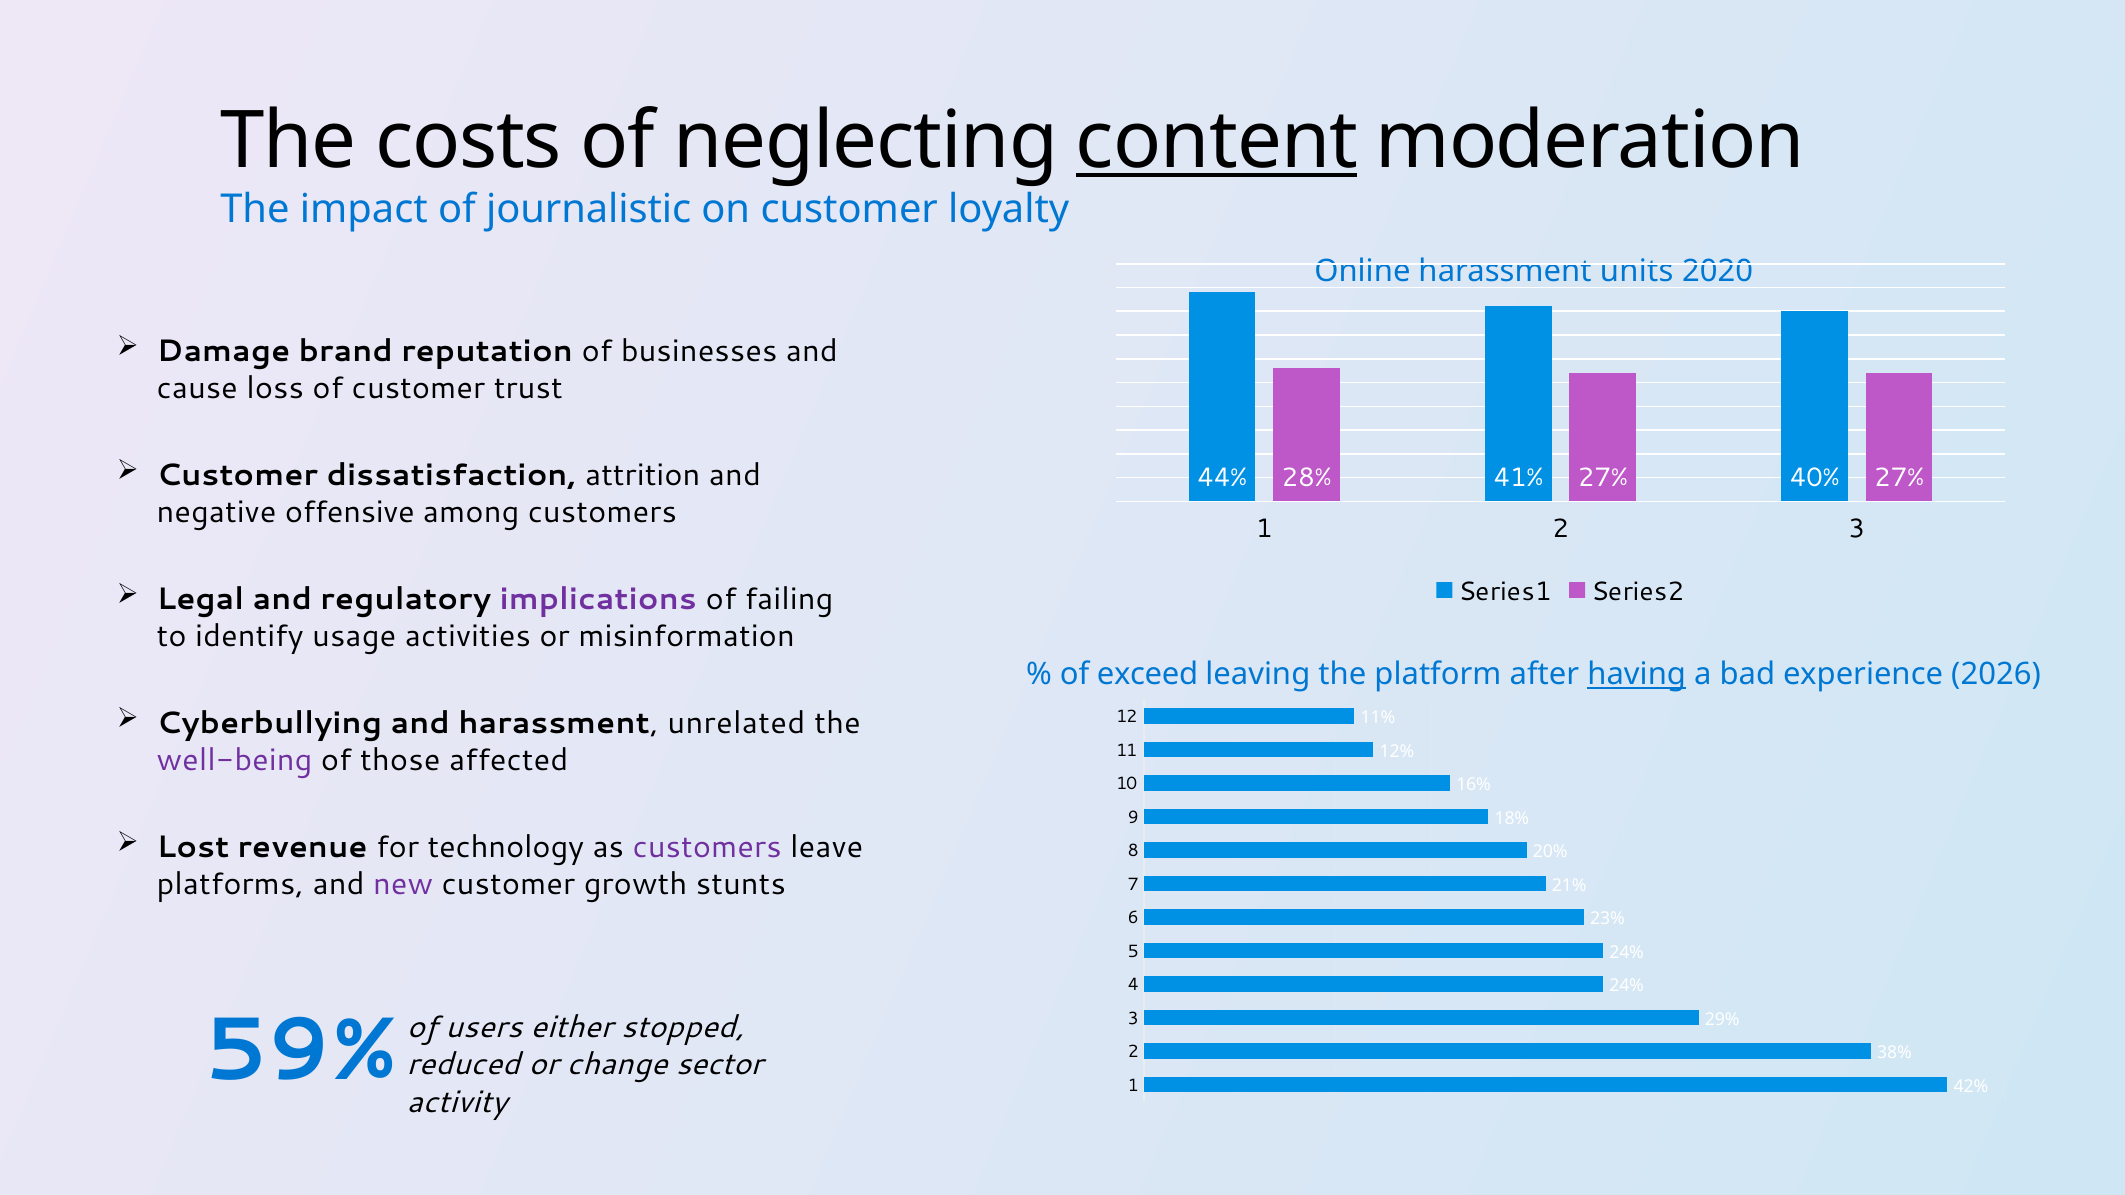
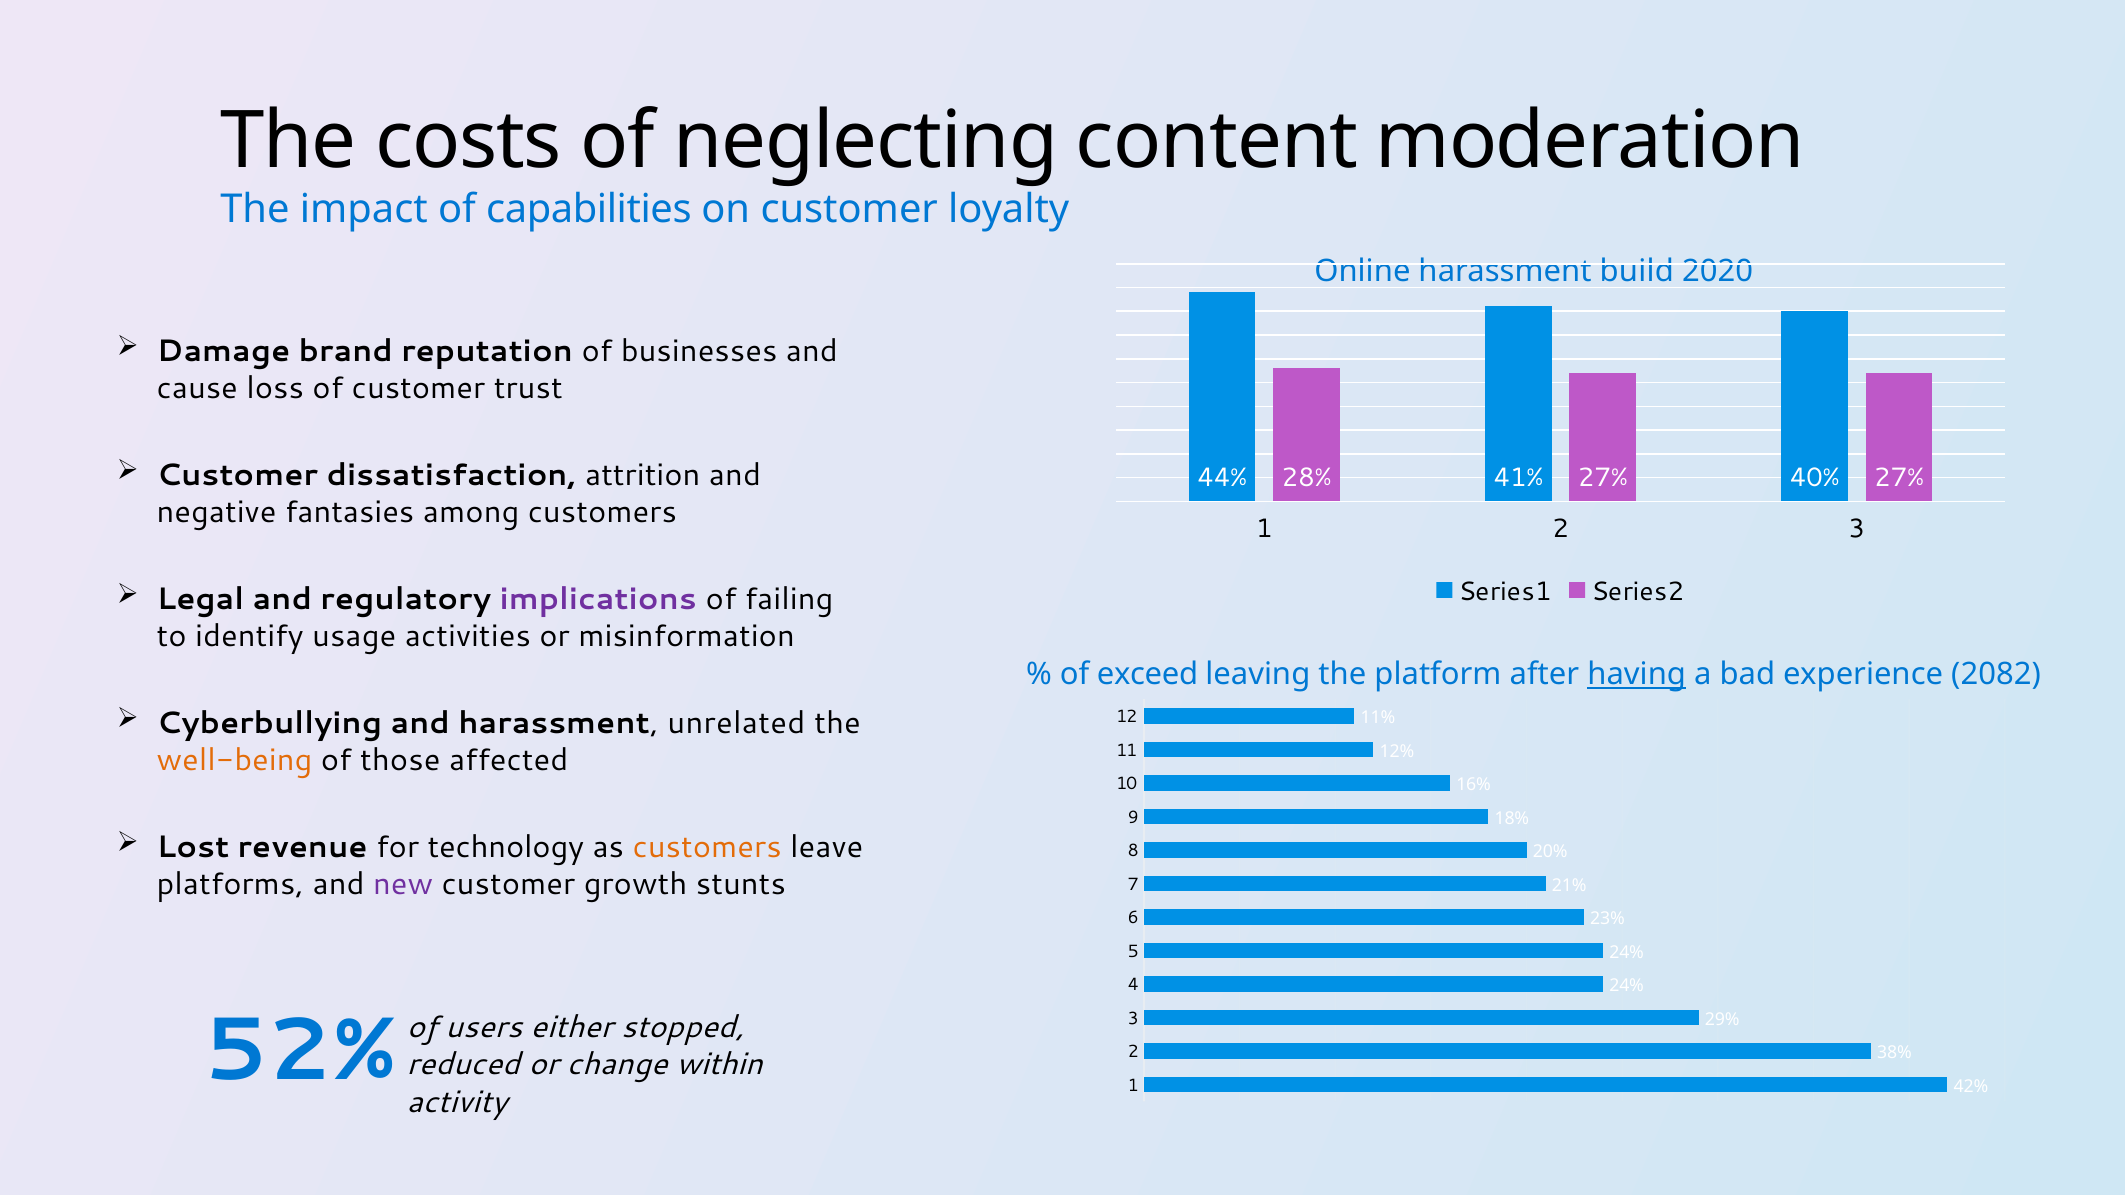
content underline: present -> none (1217, 141)
journalistic: journalistic -> capabilities (589, 210)
units: units -> build (1637, 271)
offensive: offensive -> fantasies (350, 513)
2026: 2026 -> 2082 (1996, 675)
well-being colour: purple -> orange (235, 761)
customers colour: purple -> orange (707, 848)
59%: 59% -> 52% (300, 1050)
sector: sector -> within (719, 1065)
